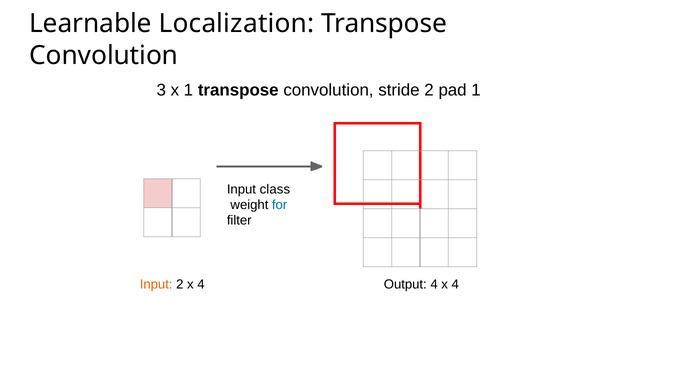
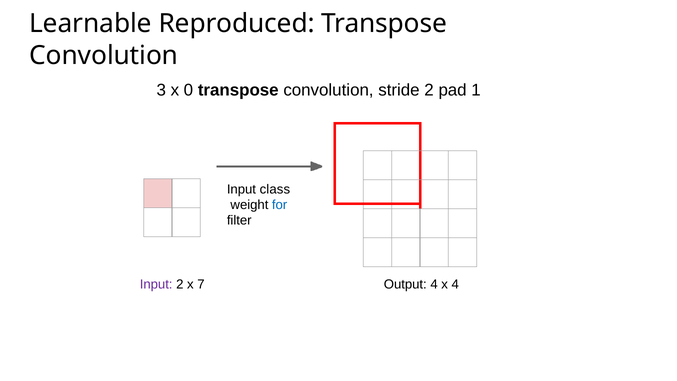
Localization: Localization -> Reproduced (237, 24)
x 1: 1 -> 0 (188, 90)
Input colour: orange -> purple (156, 284)
2 x 4: 4 -> 7 (201, 284)
